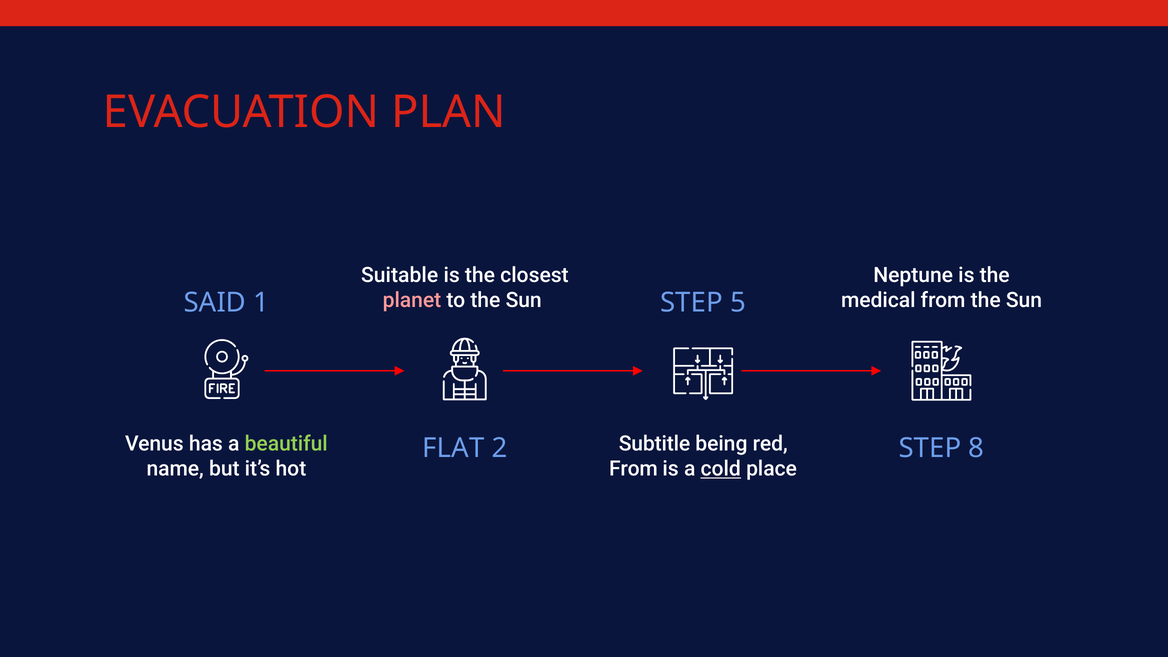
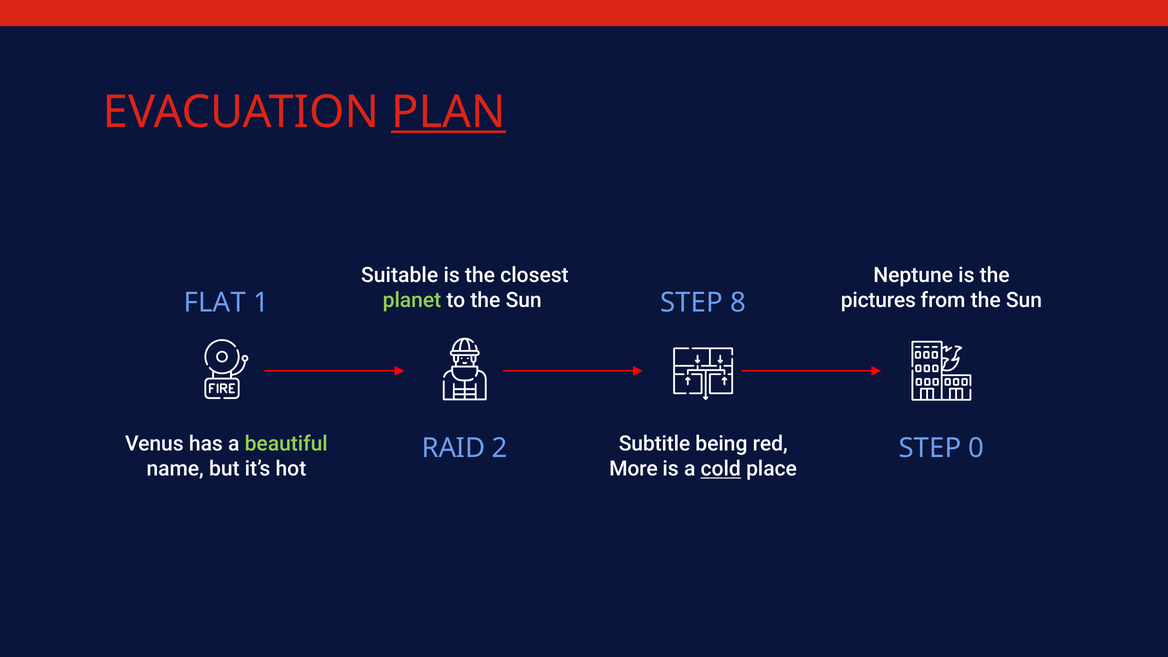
PLAN underline: none -> present (448, 112)
planet colour: pink -> light green (412, 301)
medical: medical -> pictures (878, 301)
SAID: SAID -> FLAT (215, 303)
5: 5 -> 8 (738, 303)
FLAT: FLAT -> RAID (453, 448)
8: 8 -> 0 (976, 448)
From: From -> More (633, 469)
